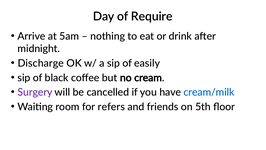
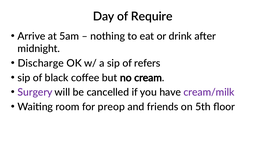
easily: easily -> refers (147, 63)
cream/milk colour: blue -> purple (209, 92)
refers: refers -> preop (111, 107)
